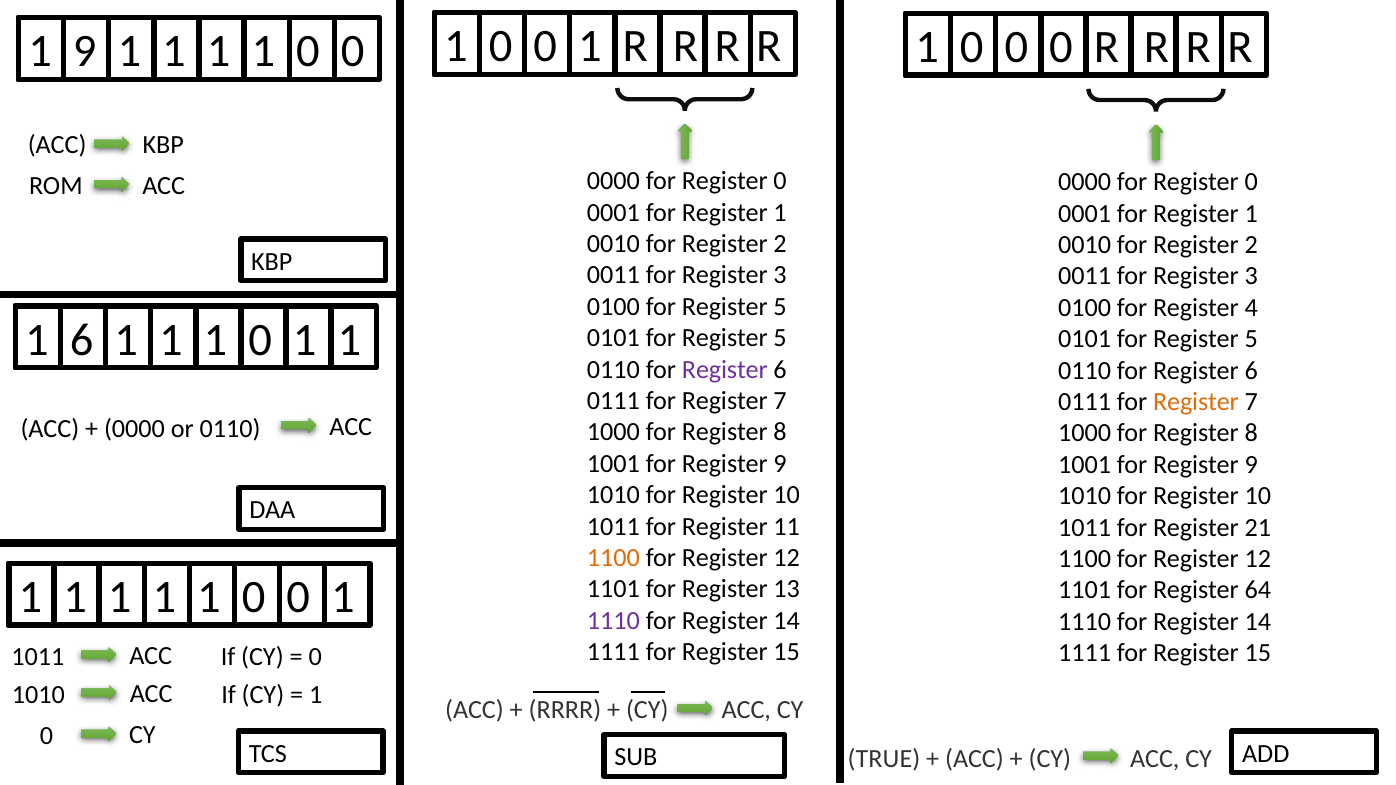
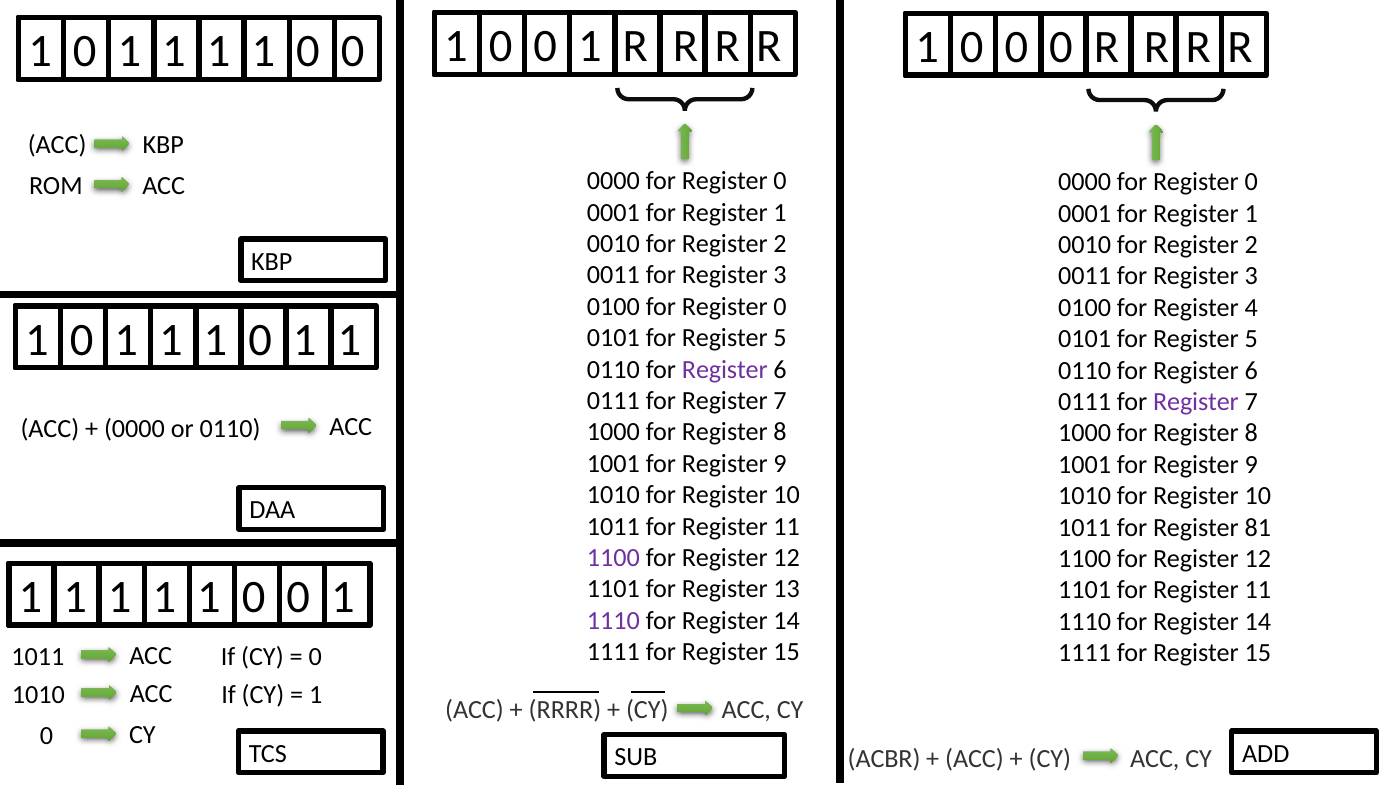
9: 9 -> 0 (85, 52)
0100 for Register 5: 5 -> 0 (780, 307)
6: 6 -> 0 (82, 340)
Register colour: orange -> purple (1196, 402)
21: 21 -> 81 (1258, 528)
1100 colour: orange -> purple (613, 558)
1101 for Register 64: 64 -> 11 (1258, 590)
TRUE: TRUE -> ACBR (884, 759)
